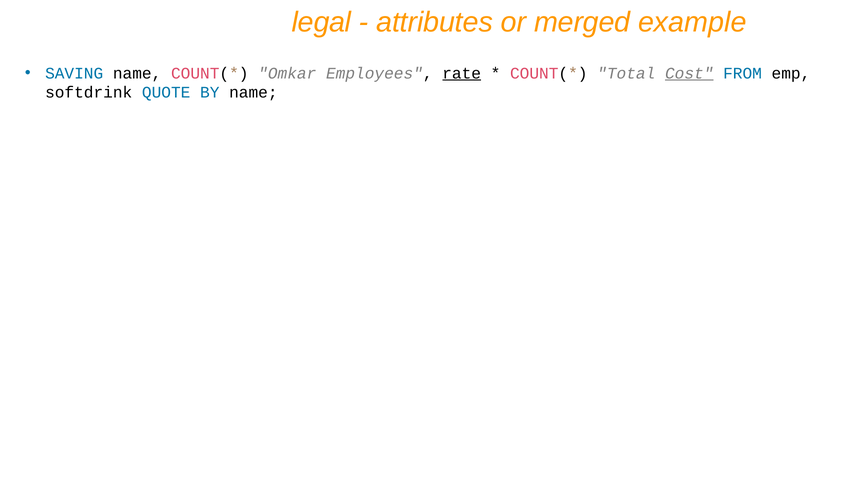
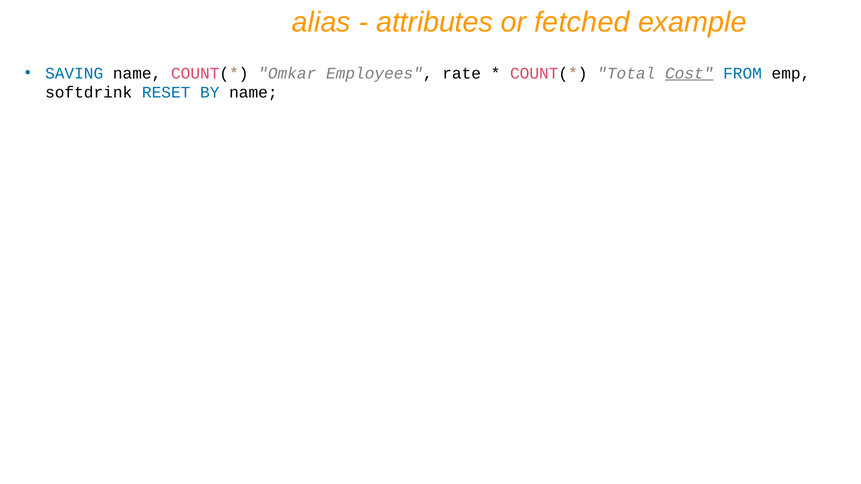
legal: legal -> alias (321, 22)
merged: merged -> fetched (582, 22)
rate underline: present -> none (462, 73)
QUOTE: QUOTE -> RESET (166, 93)
